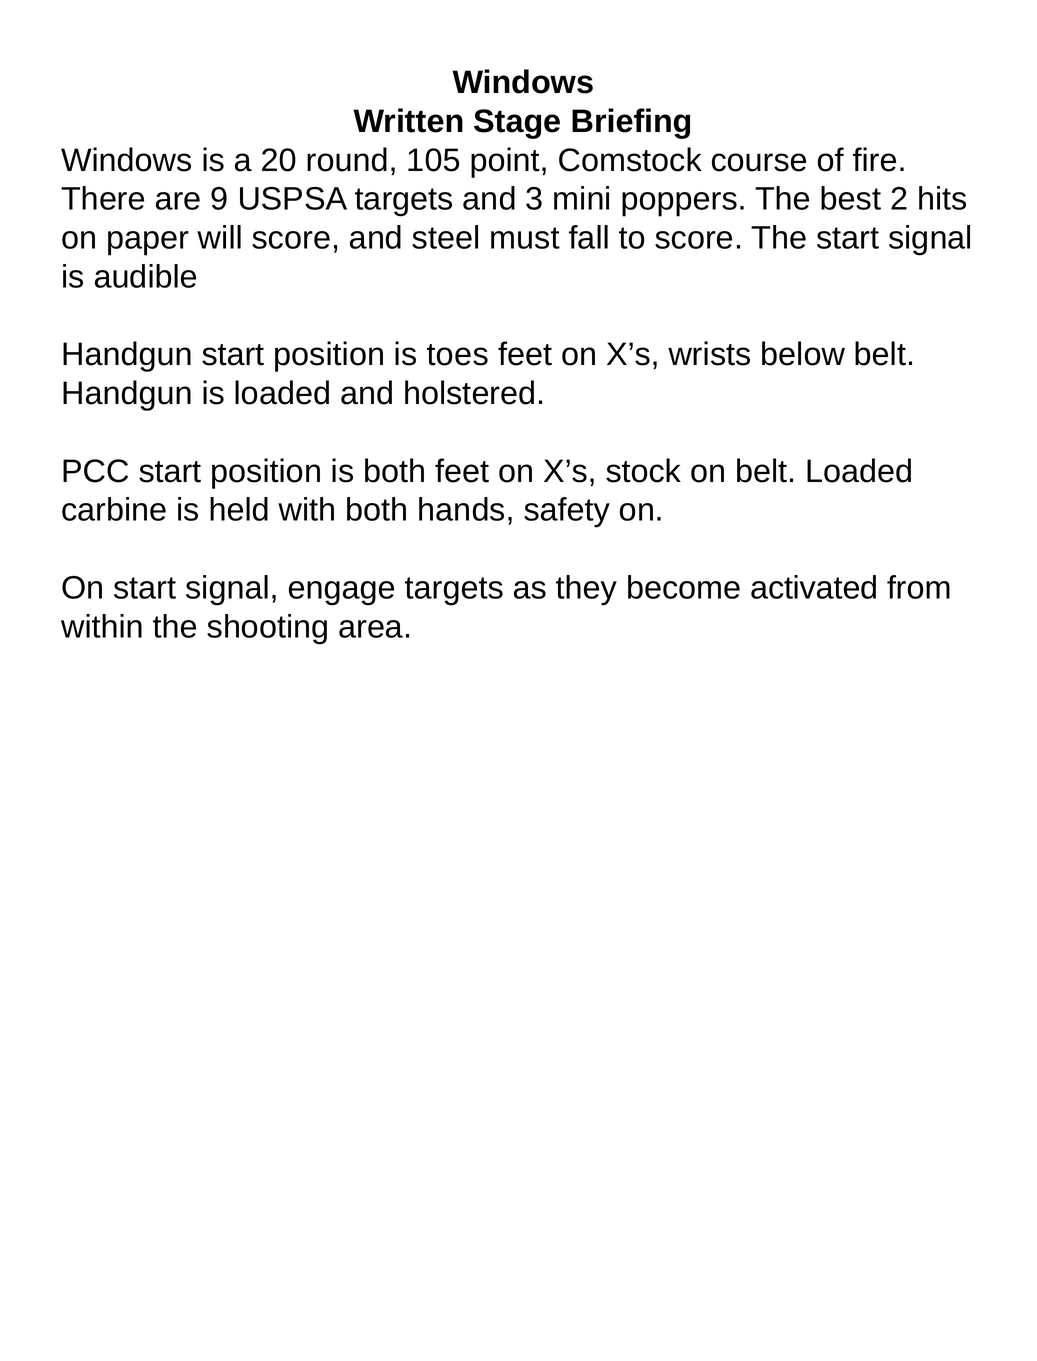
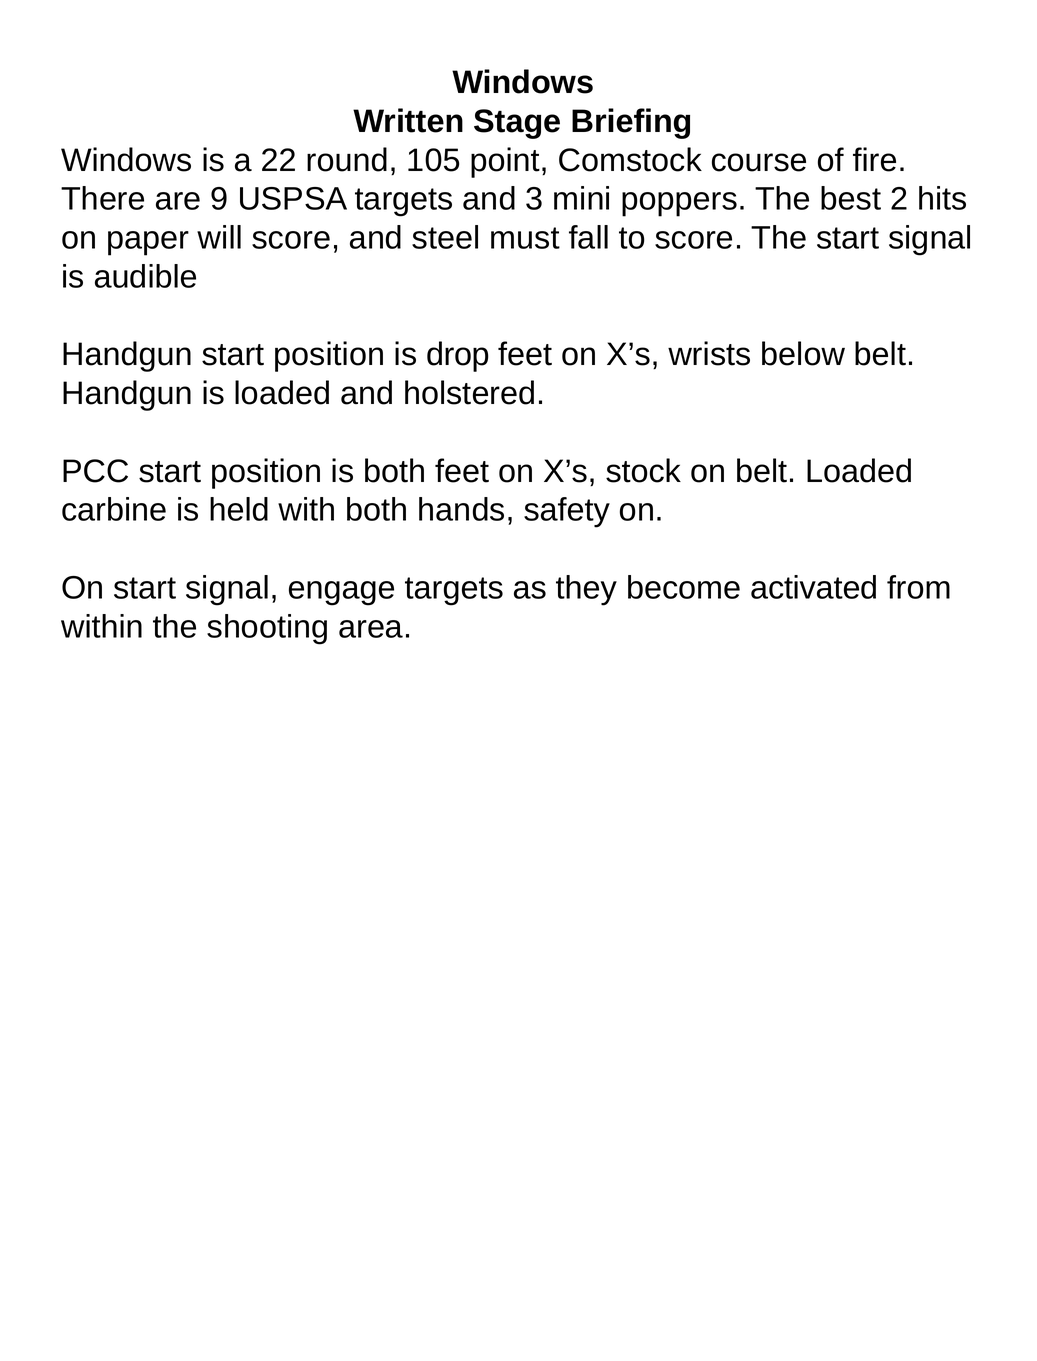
20: 20 -> 22 (279, 160)
toes: toes -> drop (458, 355)
